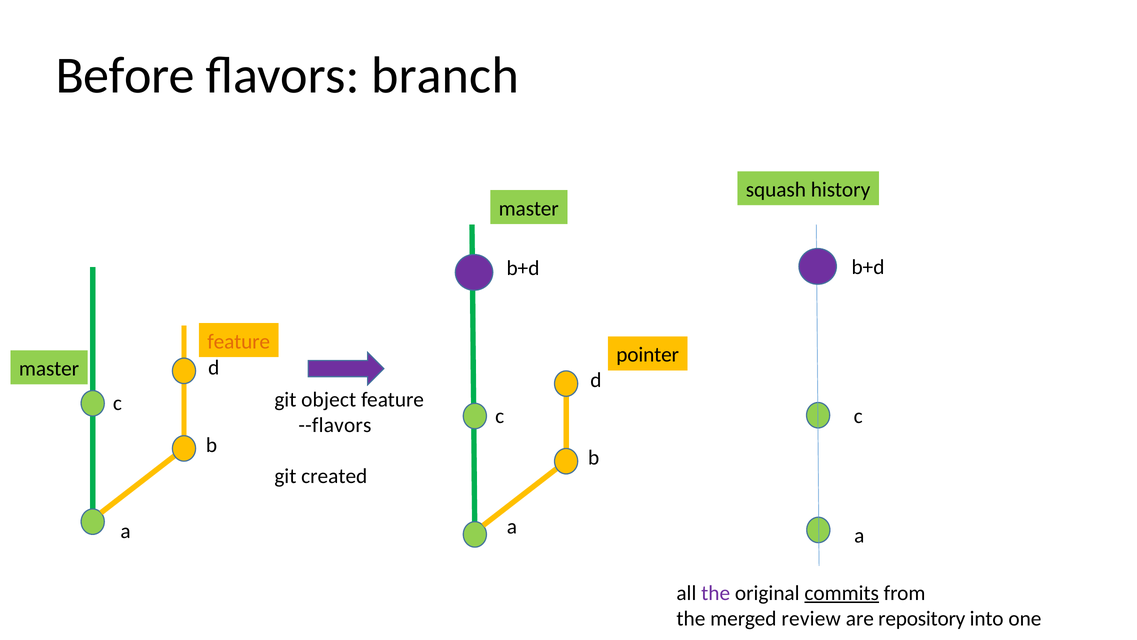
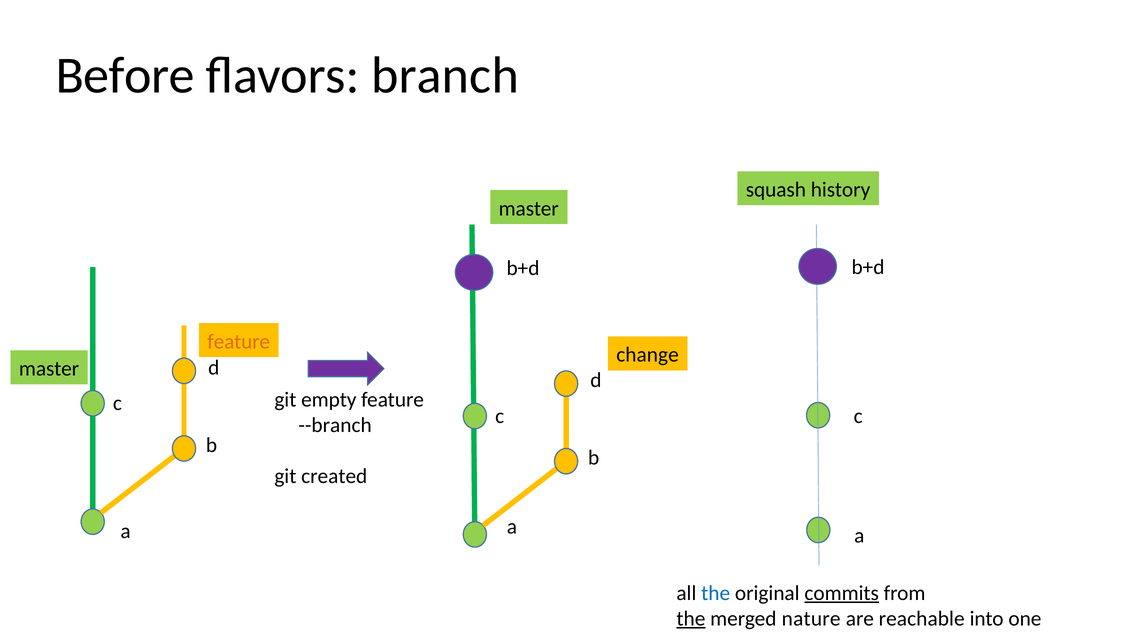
pointer: pointer -> change (648, 355)
object: object -> empty (329, 399)
--flavors: --flavors -> --branch (335, 425)
the colour: purple -> blue (716, 593)
the underline: none -> present (691, 618)
review: review -> nature (811, 618)
repository: repository -> reachable (922, 618)
